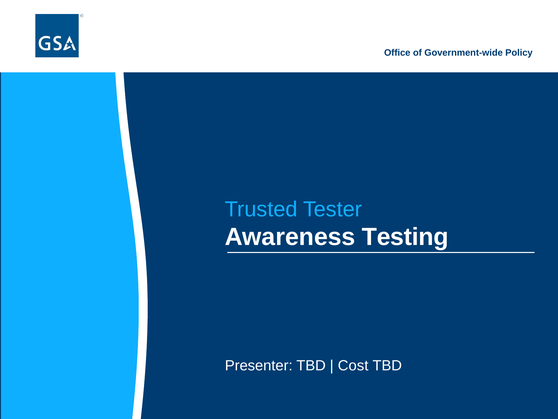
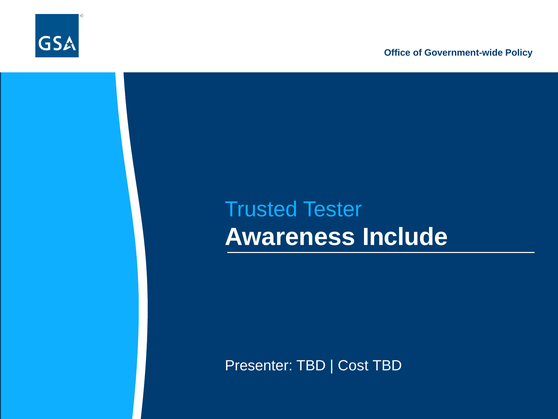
Testing: Testing -> Include (405, 237)
